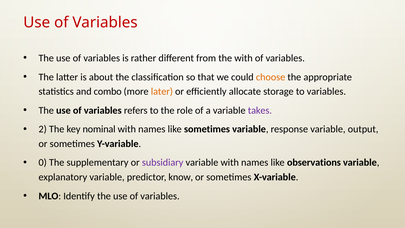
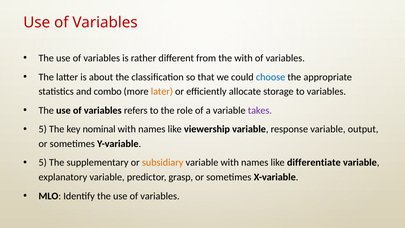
choose colour: orange -> blue (271, 77)
2: 2 -> 5 (43, 129)
like sometimes: sometimes -> viewership (207, 129)
0: 0 -> 5 (43, 162)
subsidiary colour: purple -> orange (163, 162)
observations: observations -> differentiate (314, 162)
know: know -> grasp (181, 177)
